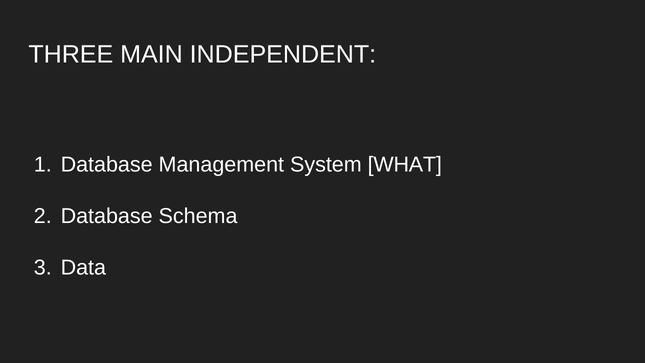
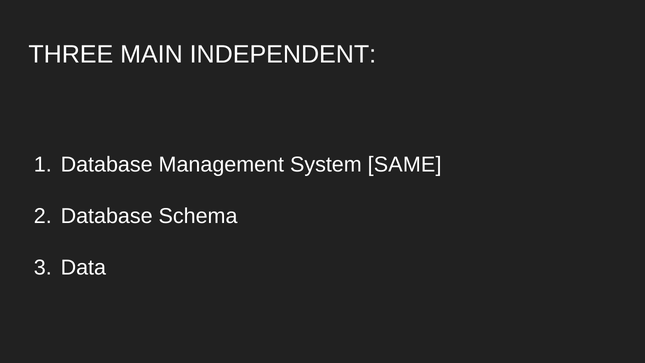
WHAT: WHAT -> SAME (405, 165)
